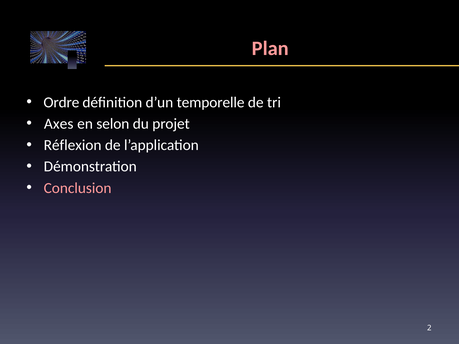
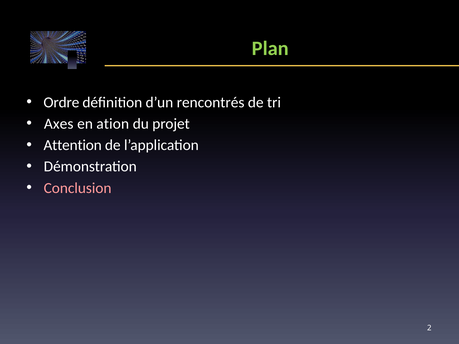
Plan colour: pink -> light green (270, 49)
temporelle: temporelle -> rencontrés (211, 102)
selon: selon -> ation (113, 124)
Réflexion: Réflexion -> Attention (73, 145)
